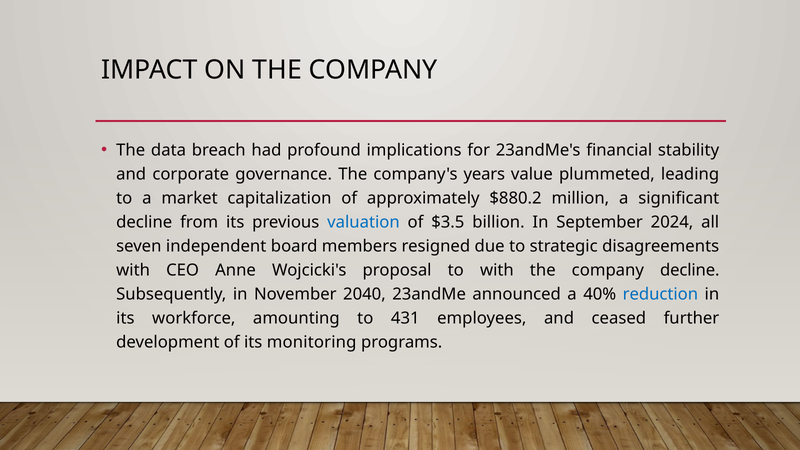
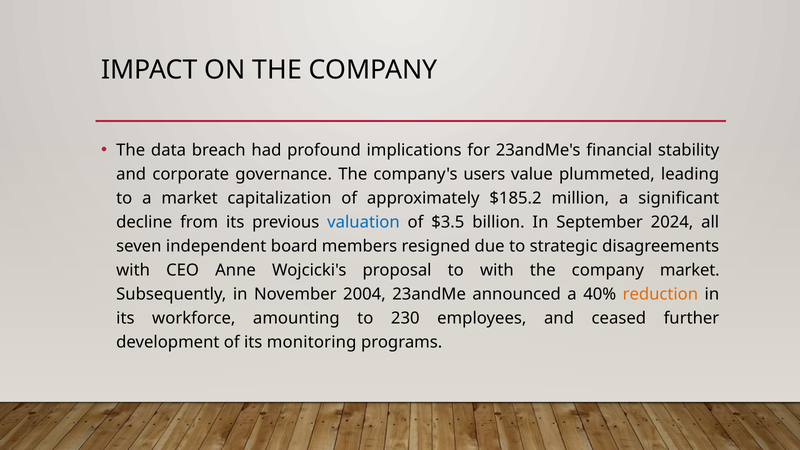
years: years -> users (484, 174)
$880.2: $880.2 -> $185.2 (516, 198)
company decline: decline -> market (690, 270)
2040: 2040 -> 2004 (364, 294)
reduction colour: blue -> orange (660, 294)
431: 431 -> 230 (405, 318)
